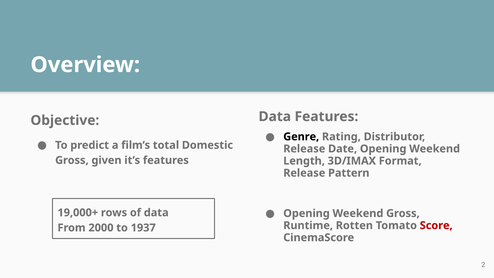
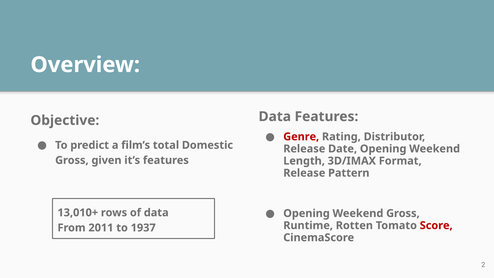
Genre colour: black -> red (301, 137)
19,000+: 19,000+ -> 13,010+ (78, 213)
2000: 2000 -> 2011 (101, 228)
